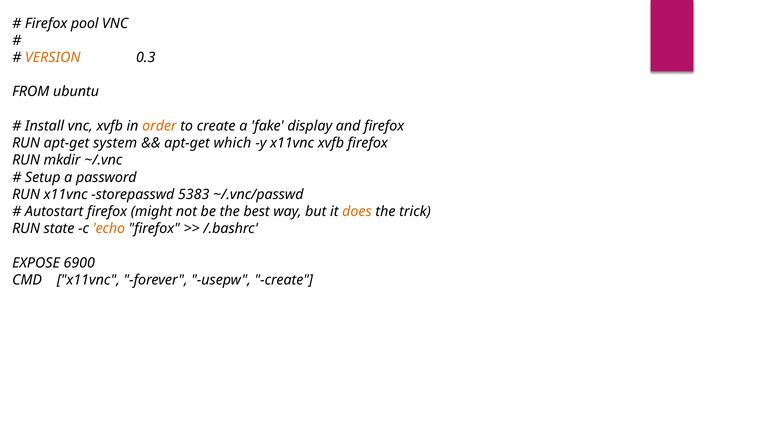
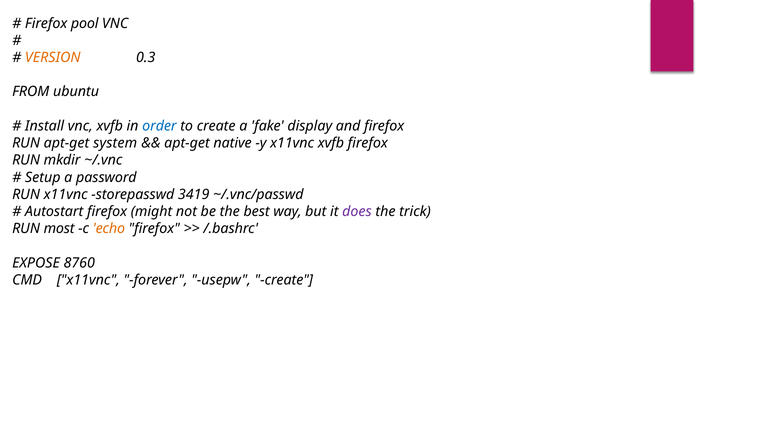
order colour: orange -> blue (159, 126)
which: which -> native (233, 143)
5383: 5383 -> 3419 (194, 194)
does colour: orange -> purple (357, 211)
state: state -> most (59, 228)
6900: 6900 -> 8760 (79, 263)
